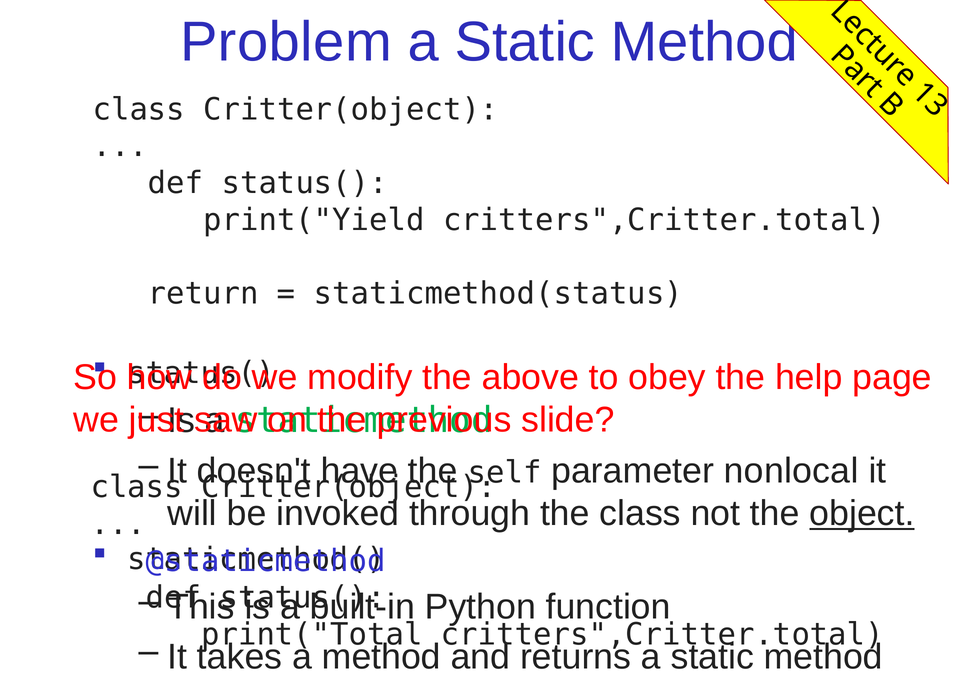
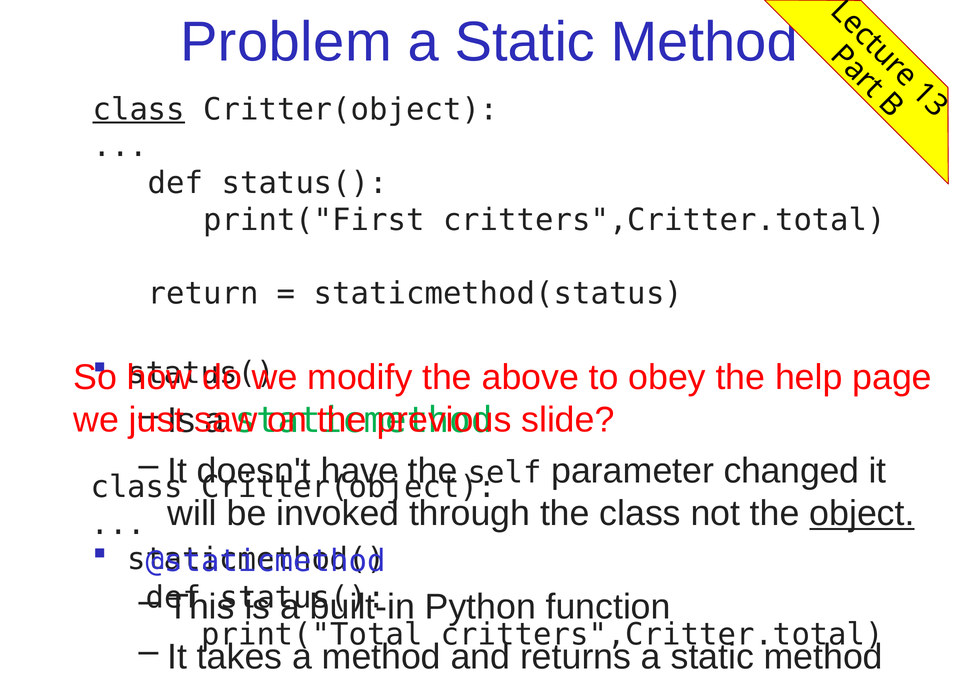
class underline: none -> present (139, 109)
print("Yield: print("Yield -> print("First (314, 220)
nonlocal: nonlocal -> changed (791, 470)
